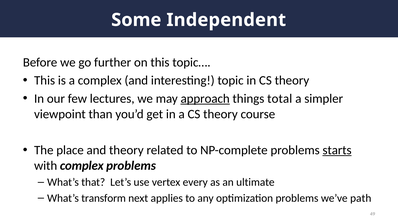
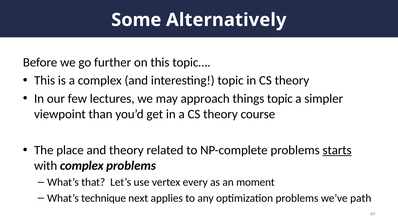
Independent: Independent -> Alternatively (226, 20)
approach underline: present -> none (205, 99)
things total: total -> topic (280, 99)
ultimate: ultimate -> moment (255, 182)
transform: transform -> technique (104, 198)
